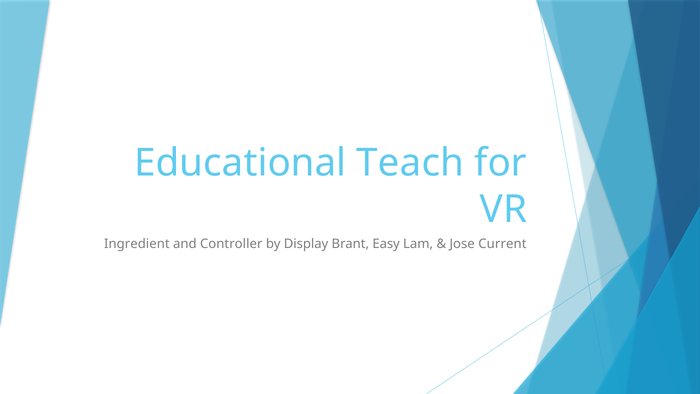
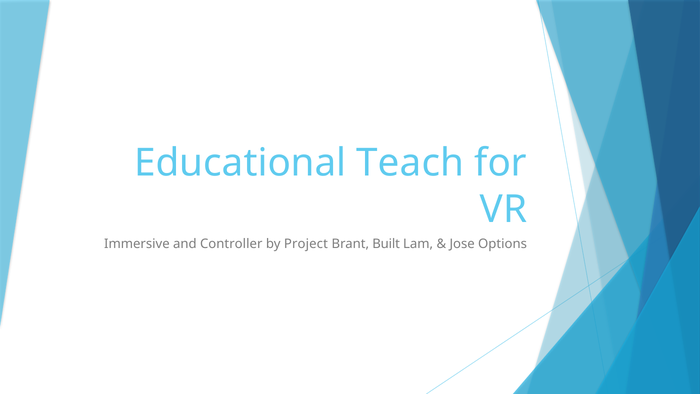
Ingredient: Ingredient -> Immersive (137, 244)
Display: Display -> Project (306, 244)
Easy: Easy -> Built (386, 244)
Current: Current -> Options (503, 244)
